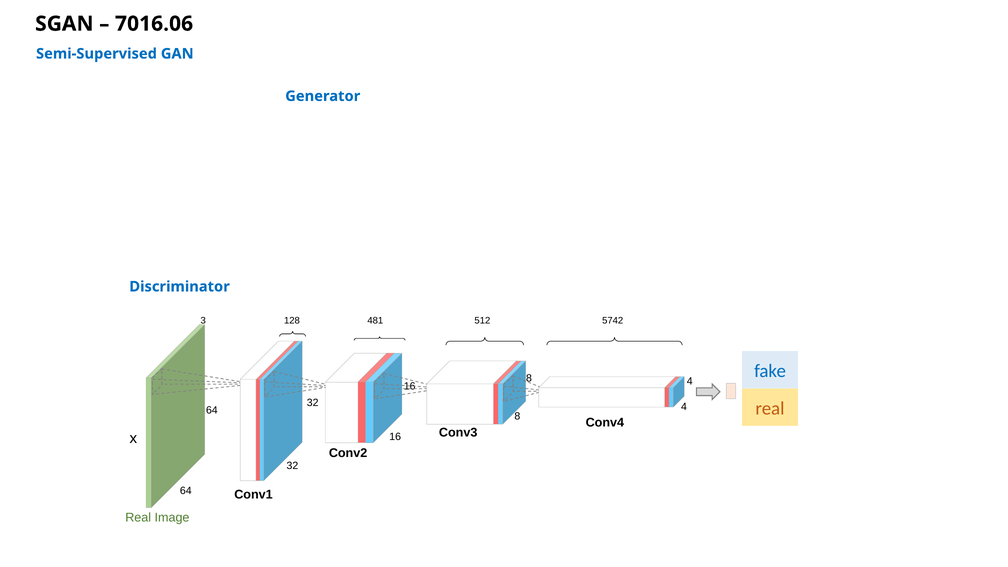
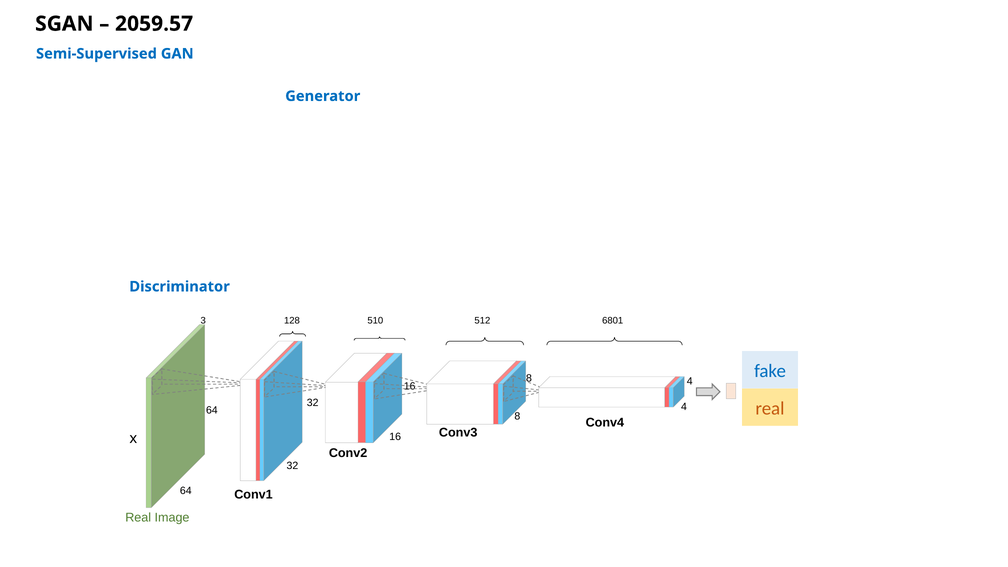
7016.06: 7016.06 -> 2059.57 (154, 24)
481: 481 -> 510 (375, 321)
5742: 5742 -> 6801 (613, 321)
